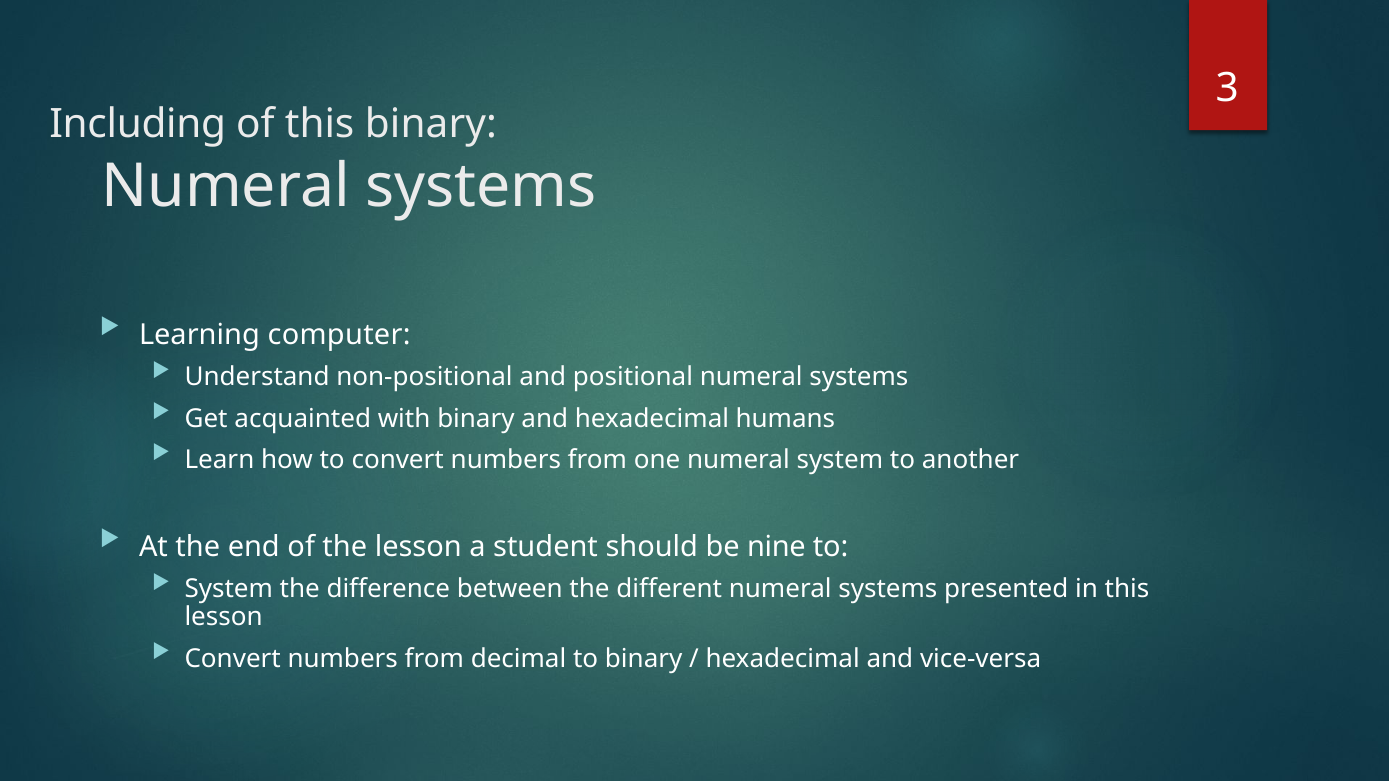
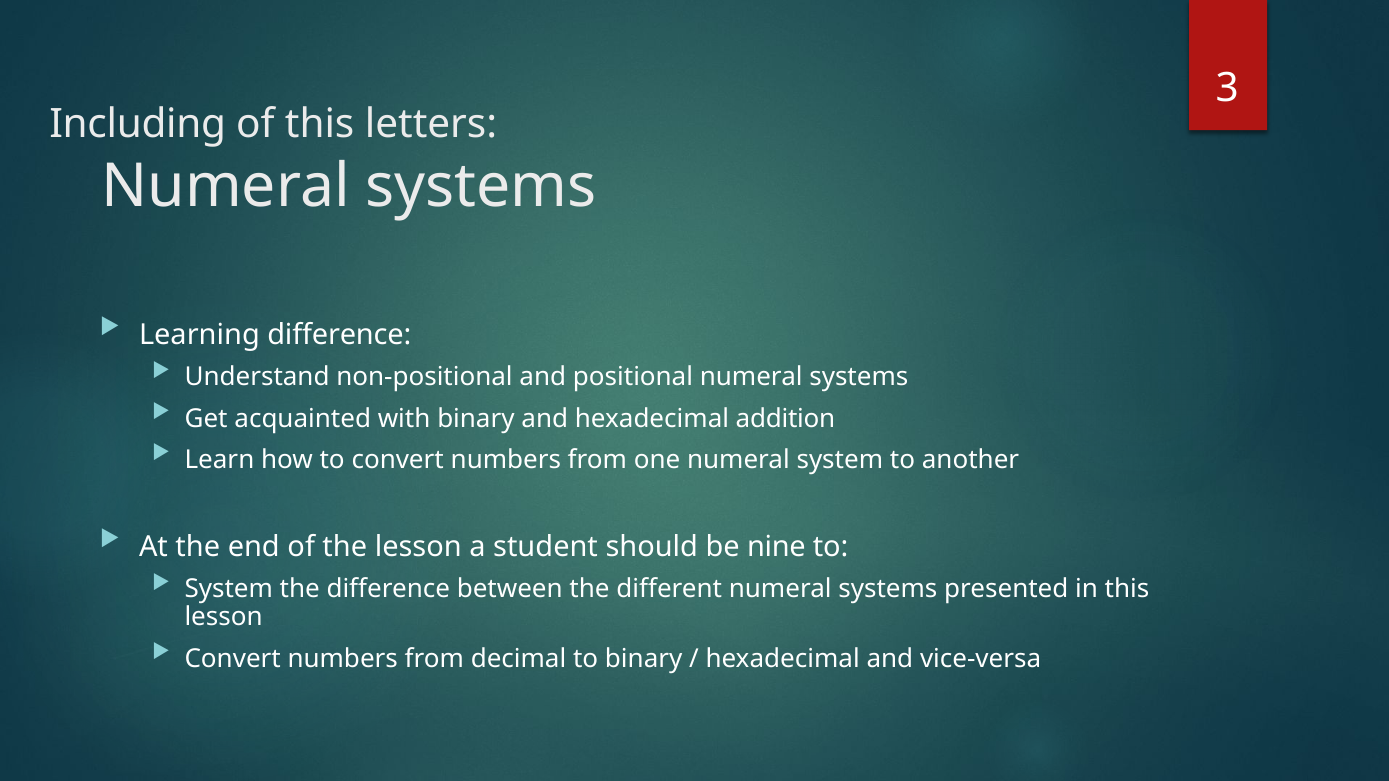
this binary: binary -> letters (431, 124)
Learning computer: computer -> difference (339, 335)
humans: humans -> addition (785, 419)
